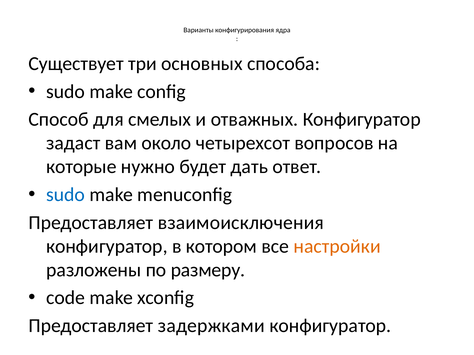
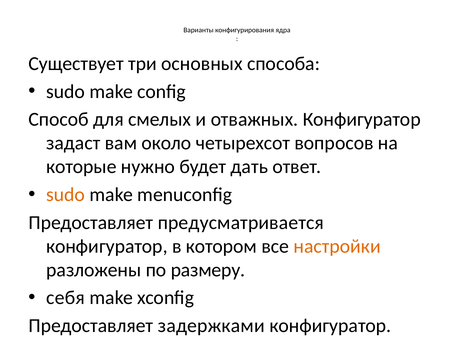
sudo colour: blue -> orange (66, 195)
взаимоисключения: взаимоисключения -> предусматривается (241, 223)
code: code -> себя (66, 298)
